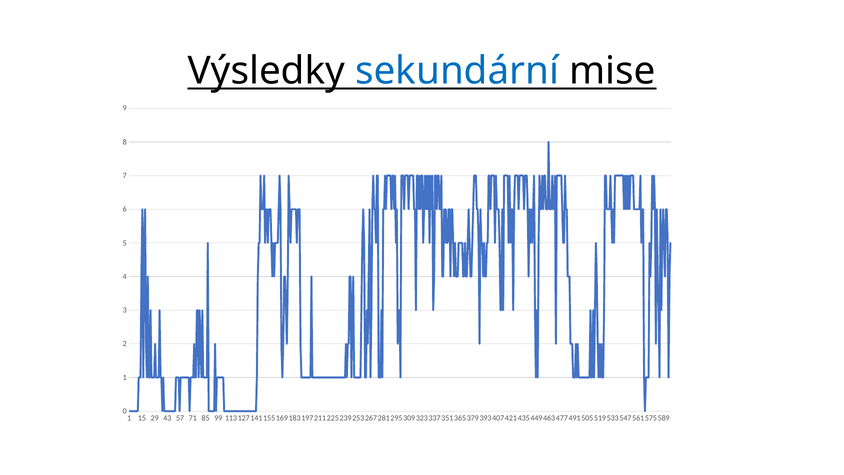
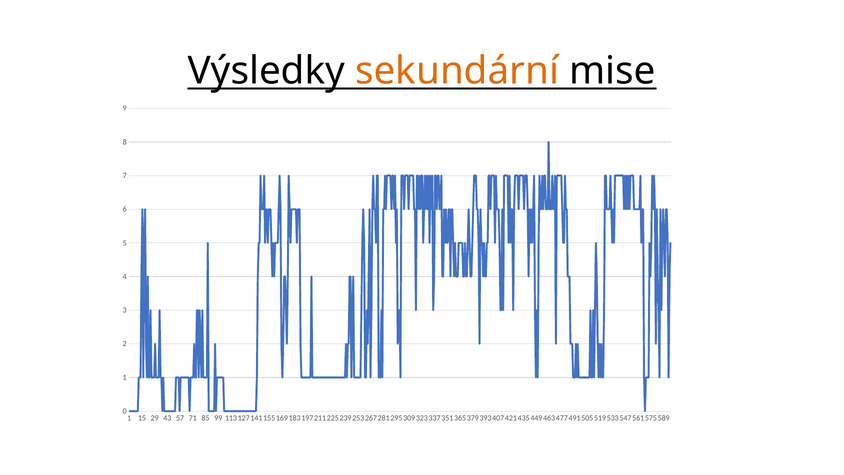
sekundární colour: blue -> orange (457, 71)
